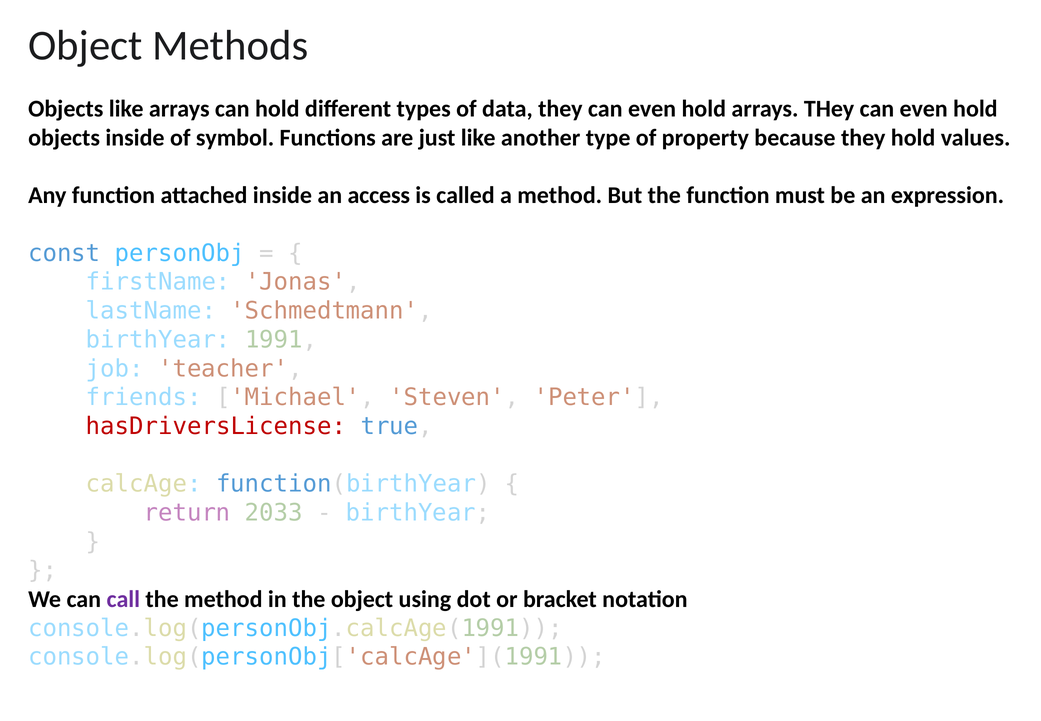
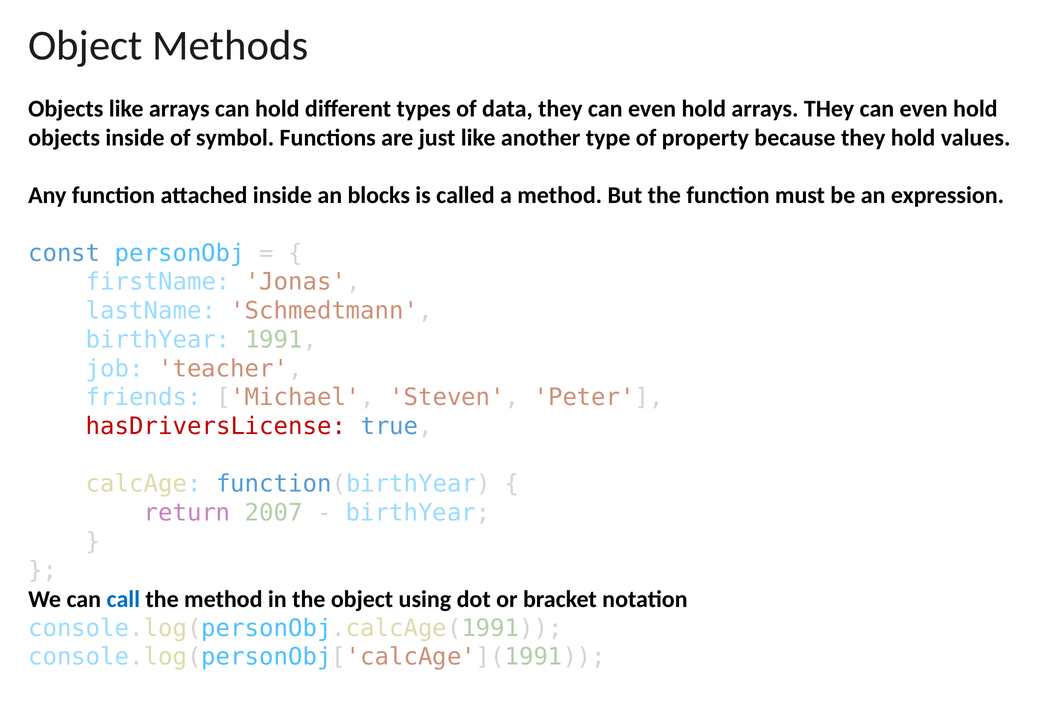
access: access -> blocks (379, 195)
2033: 2033 -> 2007 (274, 513)
call colour: purple -> blue (123, 599)
